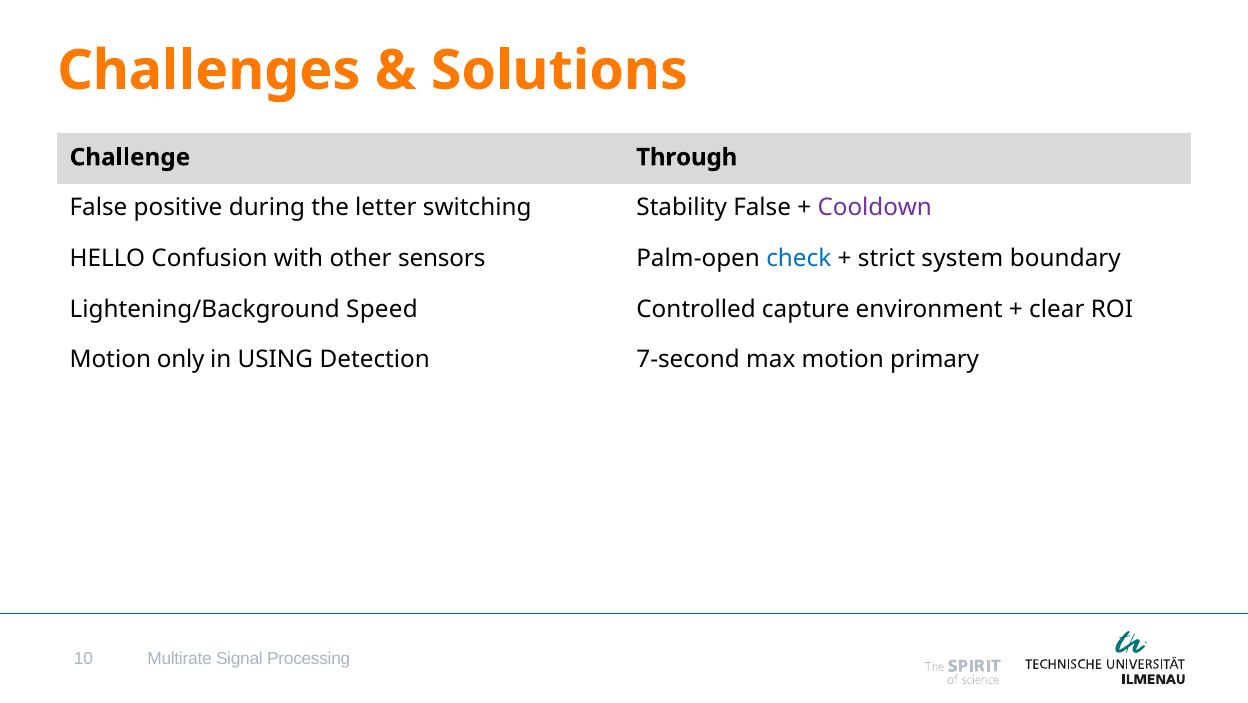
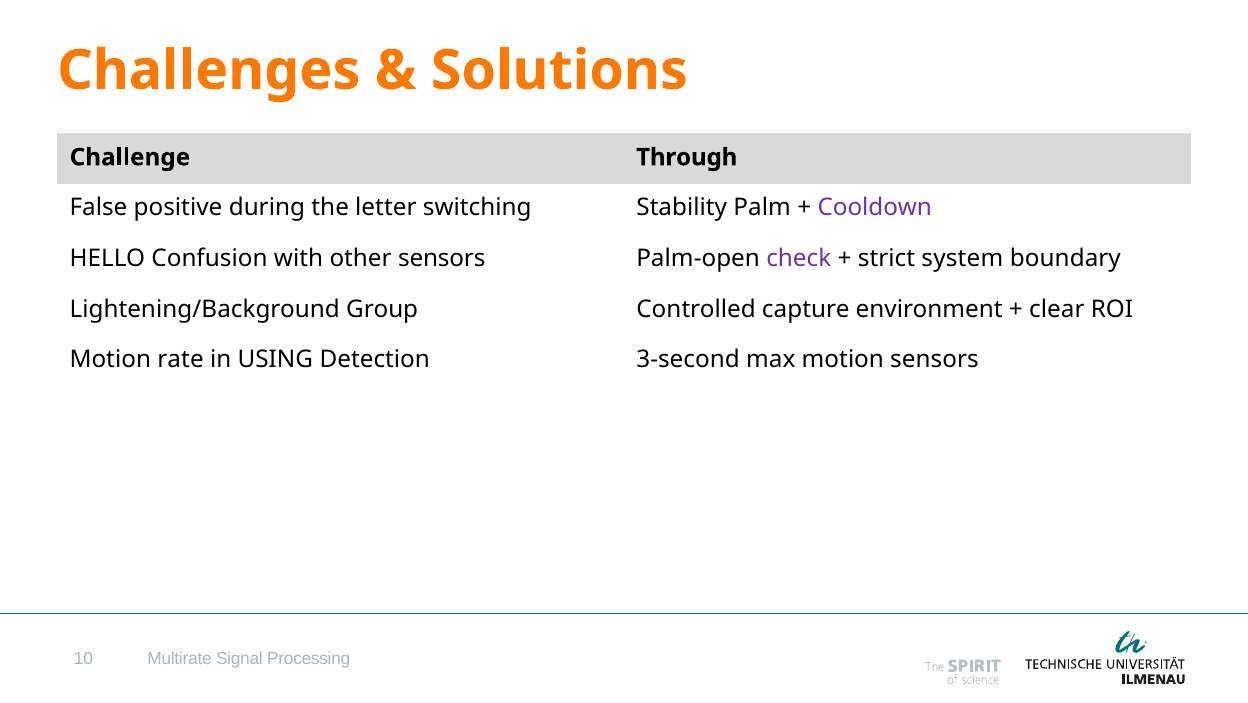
Stability False: False -> Palm (762, 208)
check colour: blue -> purple (799, 258)
Speed: Speed -> Group (382, 309)
only: only -> rate (181, 360)
7-second: 7-second -> 3-second (688, 360)
motion primary: primary -> sensors (935, 360)
